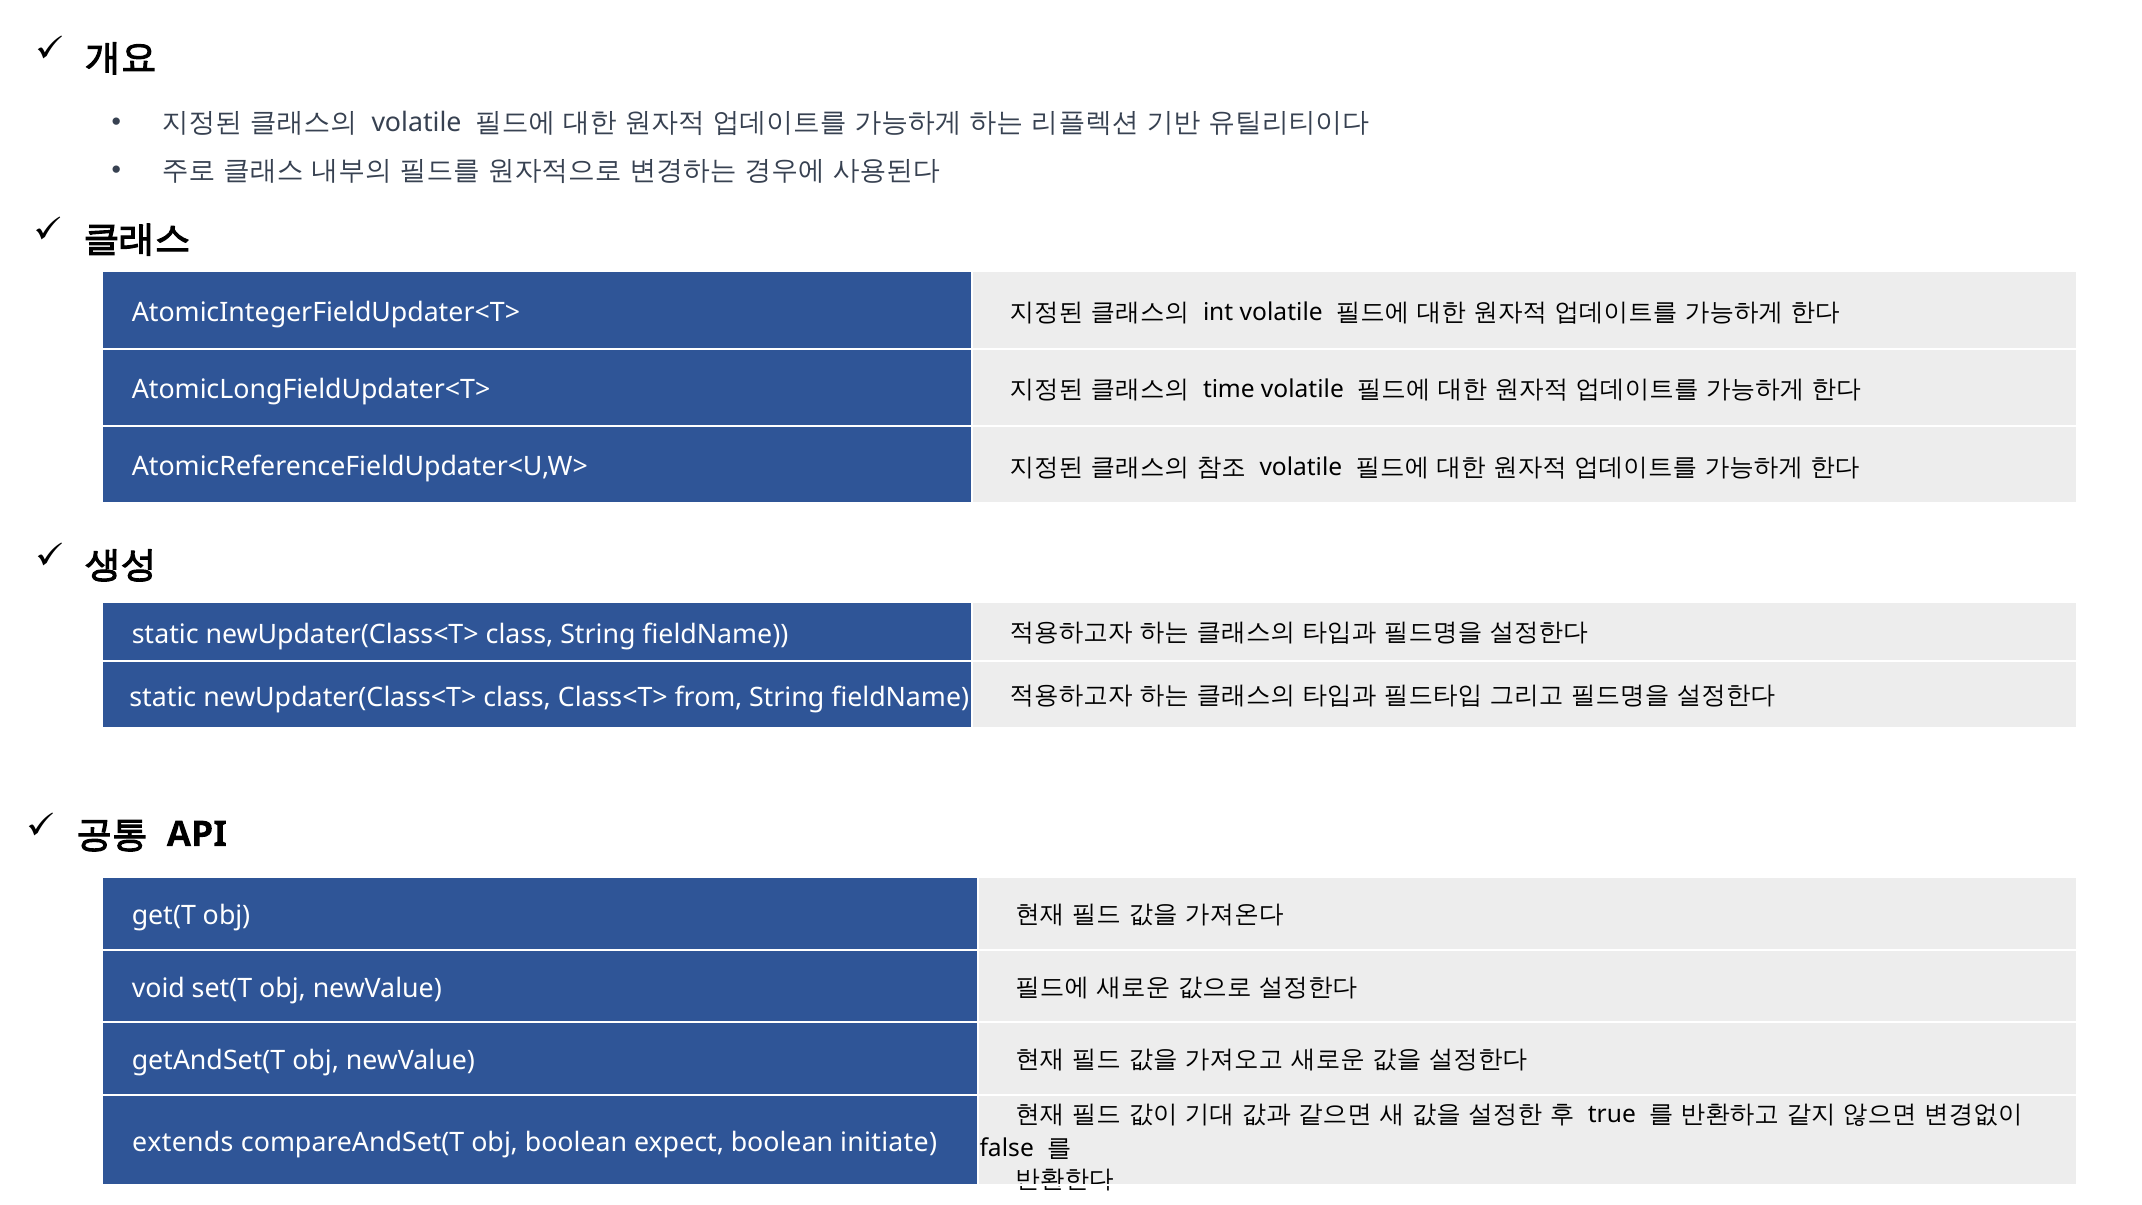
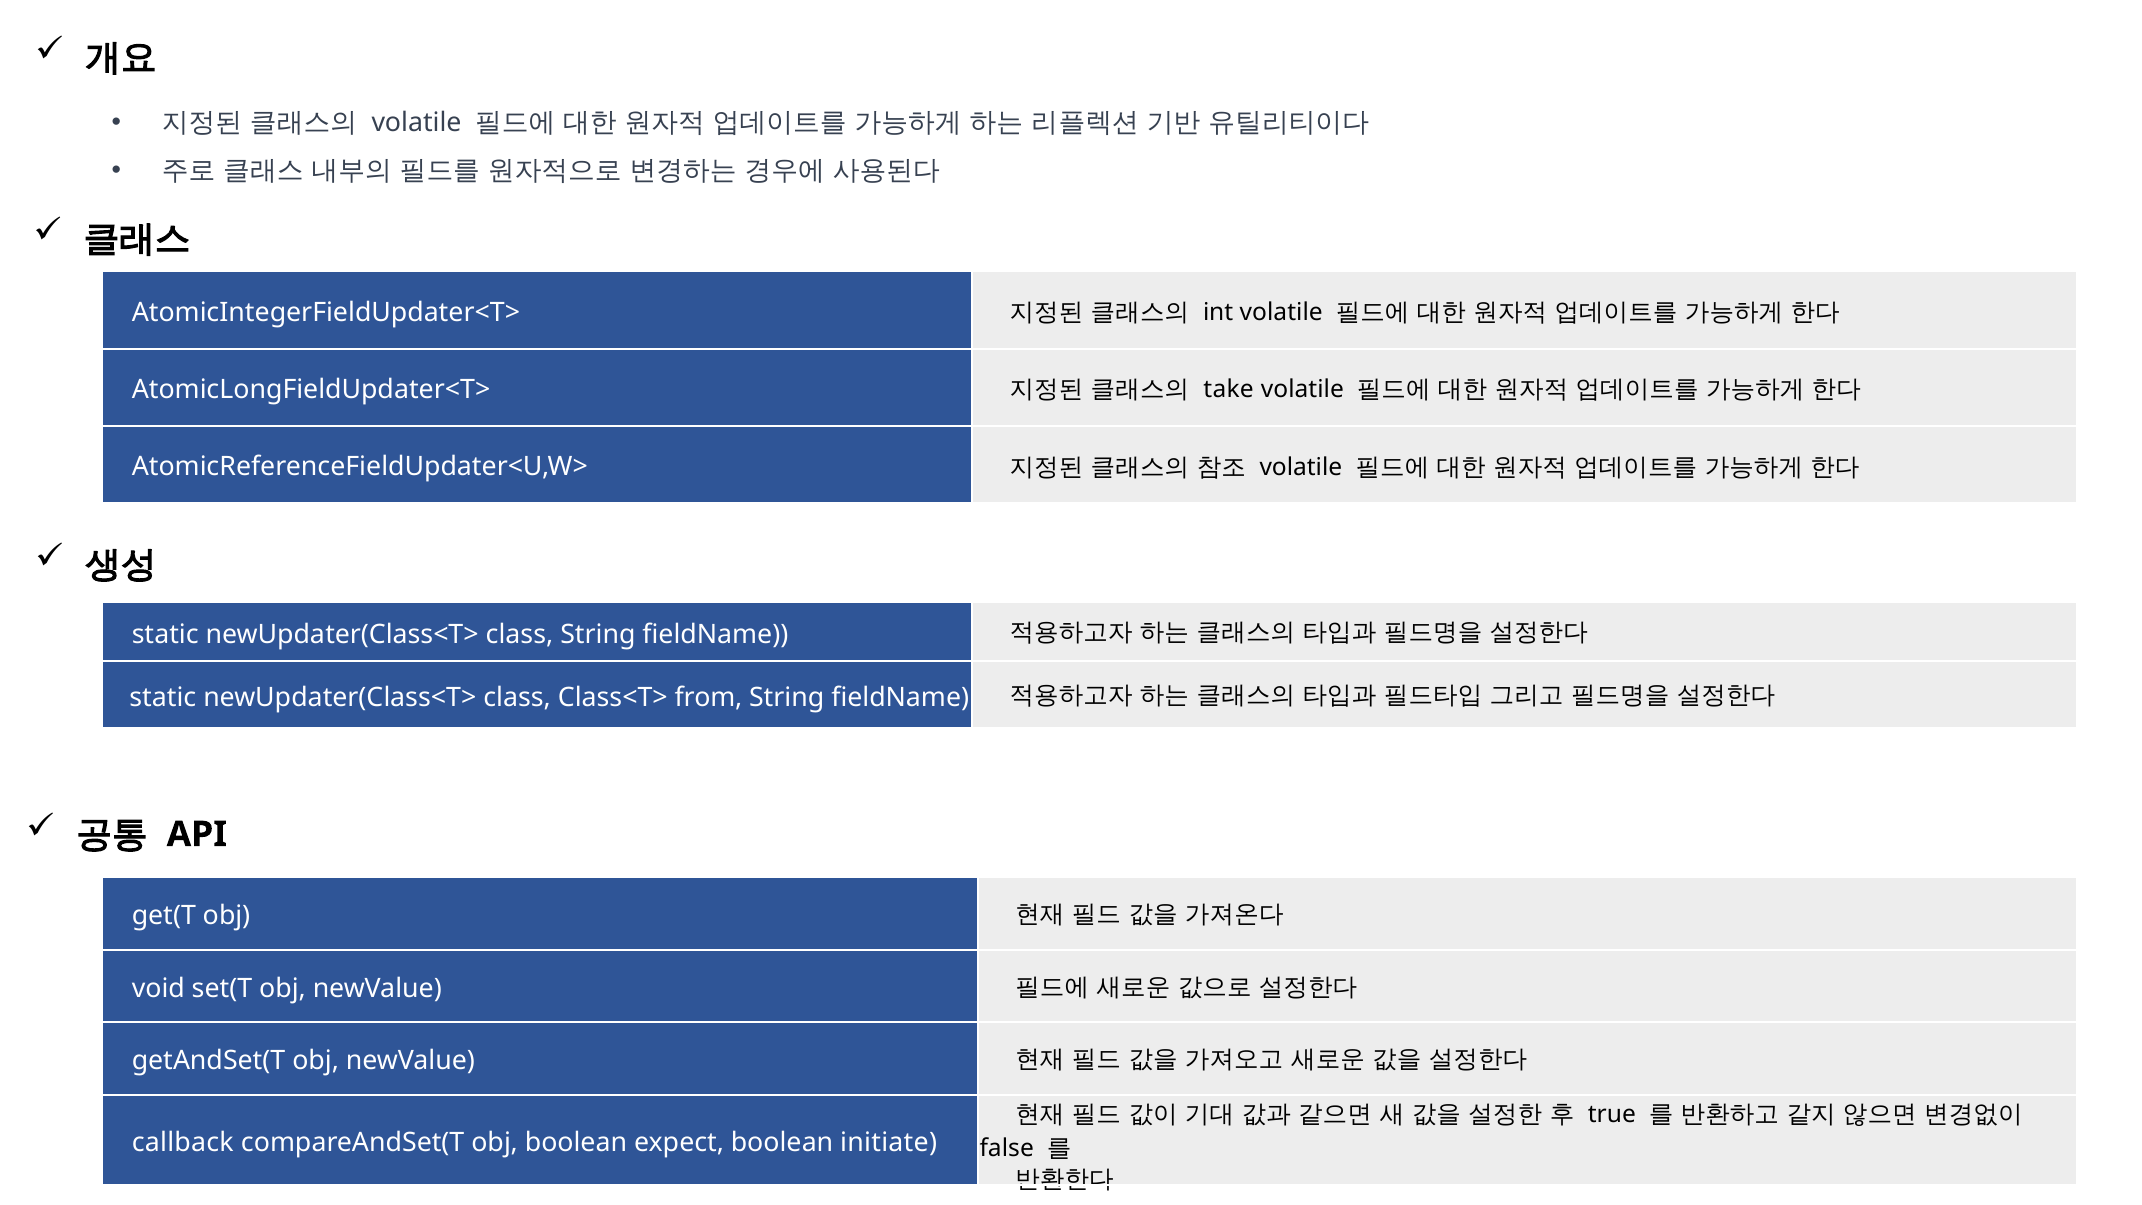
time: time -> take (1229, 390)
extends: extends -> callback (183, 1142)
